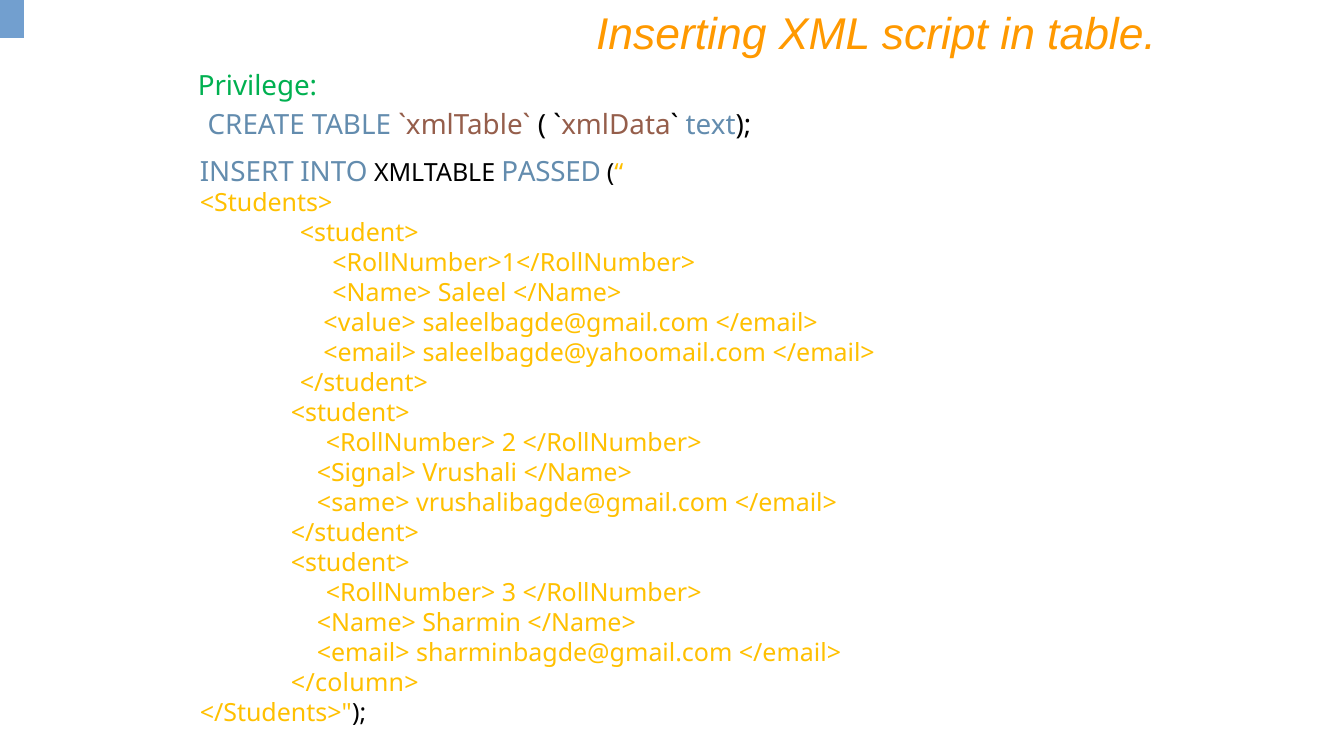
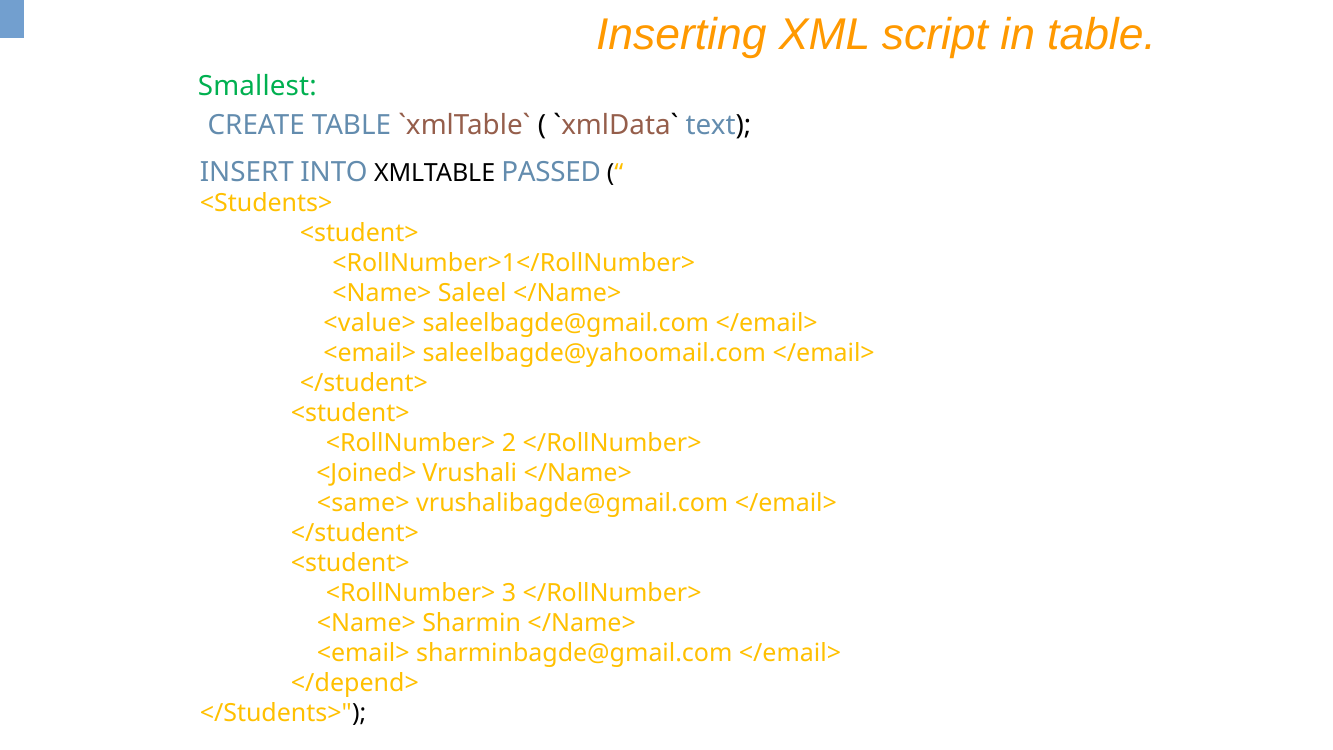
Privilege: Privilege -> Smallest (257, 86)
<Signal>: <Signal> -> <Joined> (366, 473)
</column>: </column> -> </depend> (355, 683)
